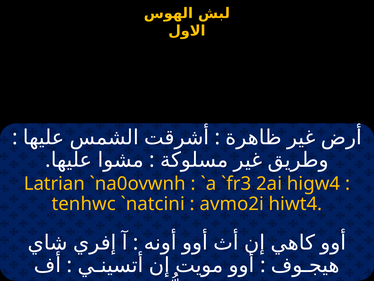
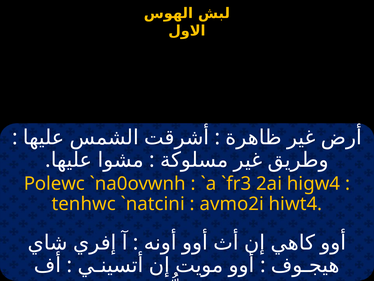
Latrian: Latrian -> Polewc (54, 183)
